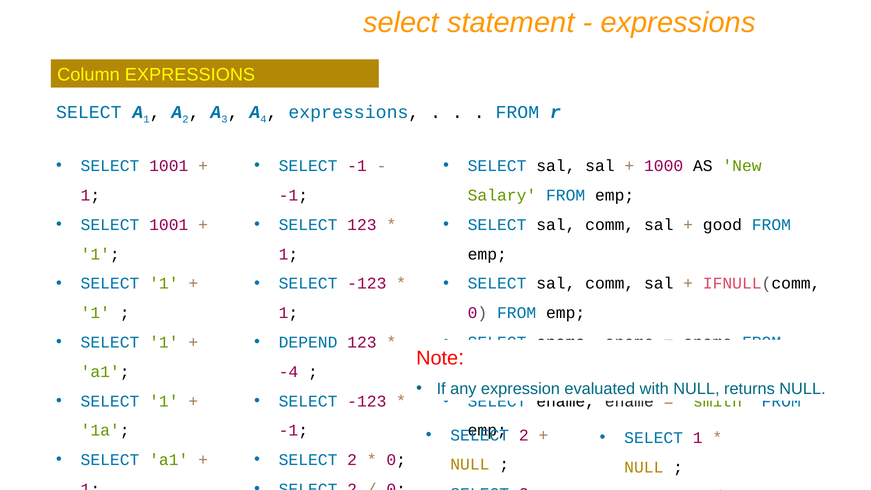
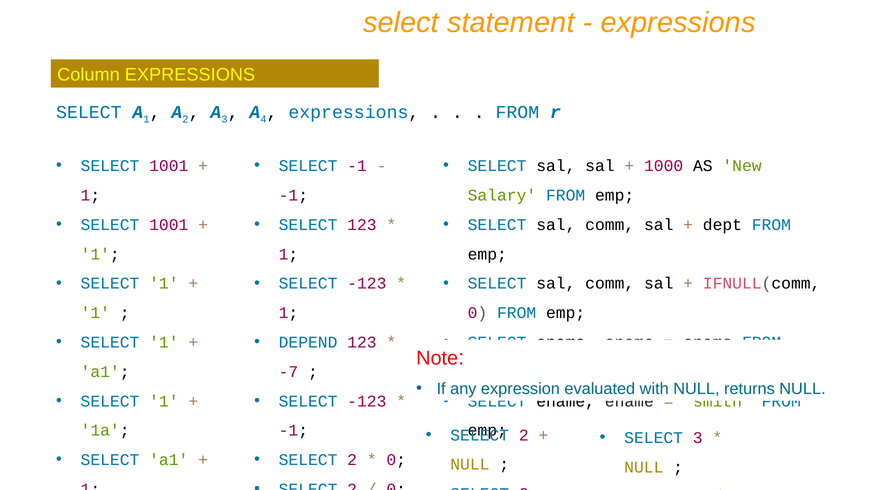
good: good -> dept (722, 225)
-4: -4 -> -7 (288, 372)
1: 1 -> 3 (698, 438)
